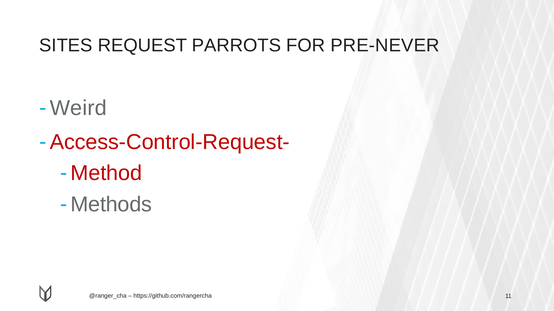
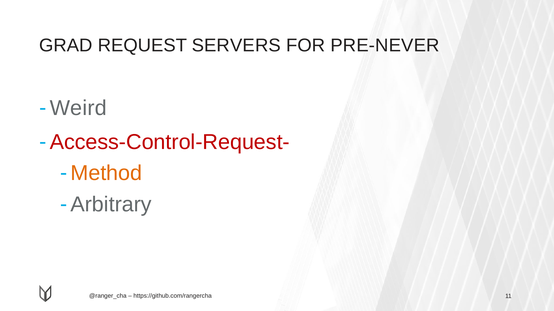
SITES: SITES -> GRAD (66, 46)
PARROTS: PARROTS -> SERVERS (236, 46)
Method colour: red -> orange (106, 174)
Methods: Methods -> Arbitrary (111, 205)
